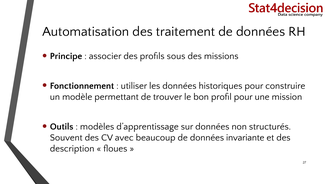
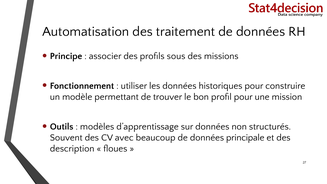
invariante: invariante -> principale (245, 138)
